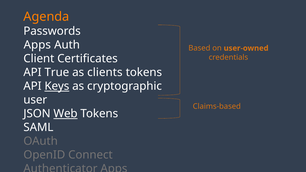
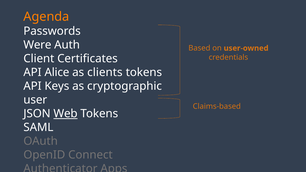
Apps: Apps -> Were (37, 45)
True: True -> Alice (57, 72)
Keys underline: present -> none (57, 86)
